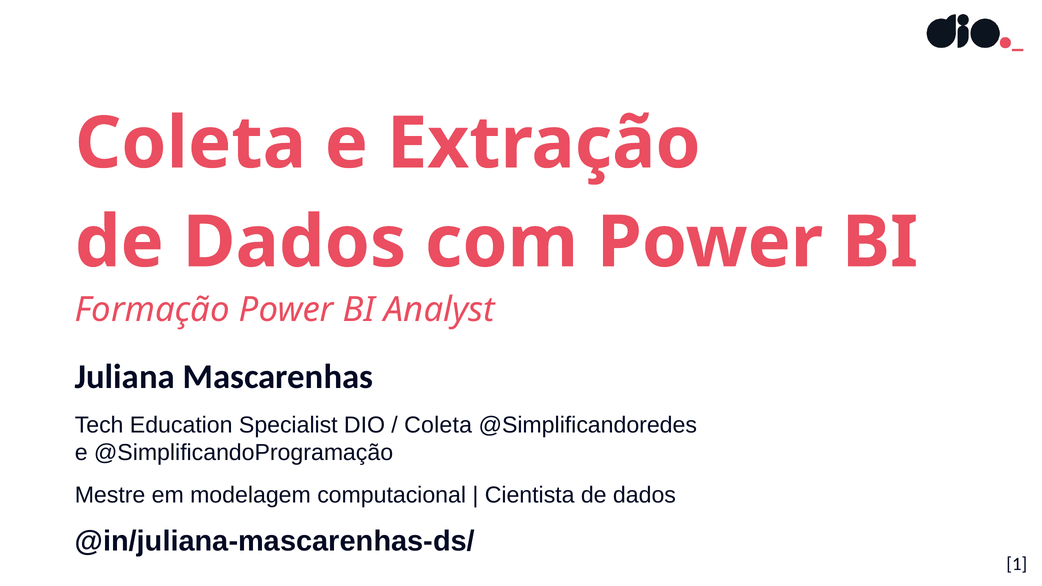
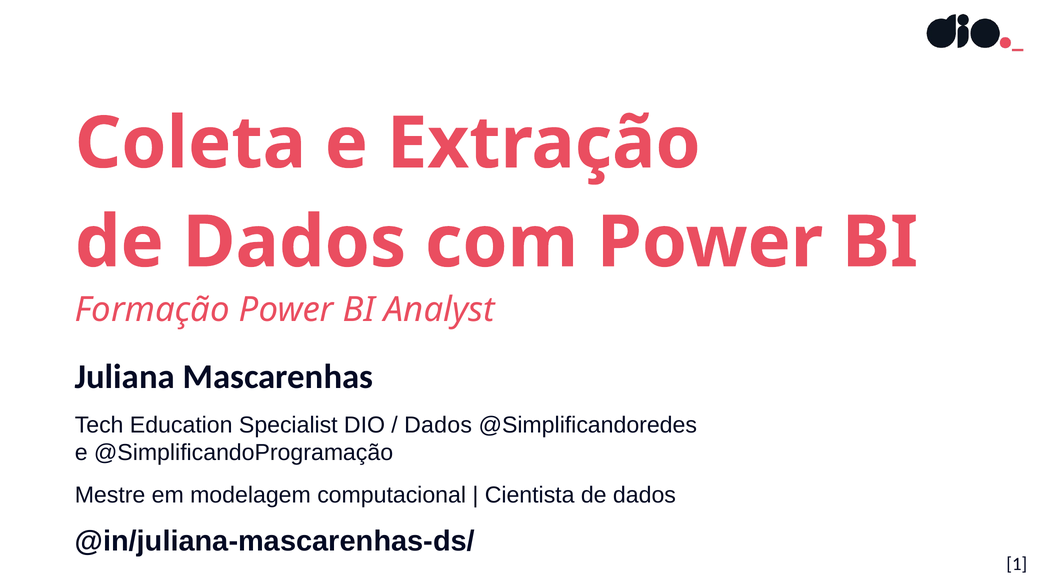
Coleta: Coleta -> Dados (438, 425)
